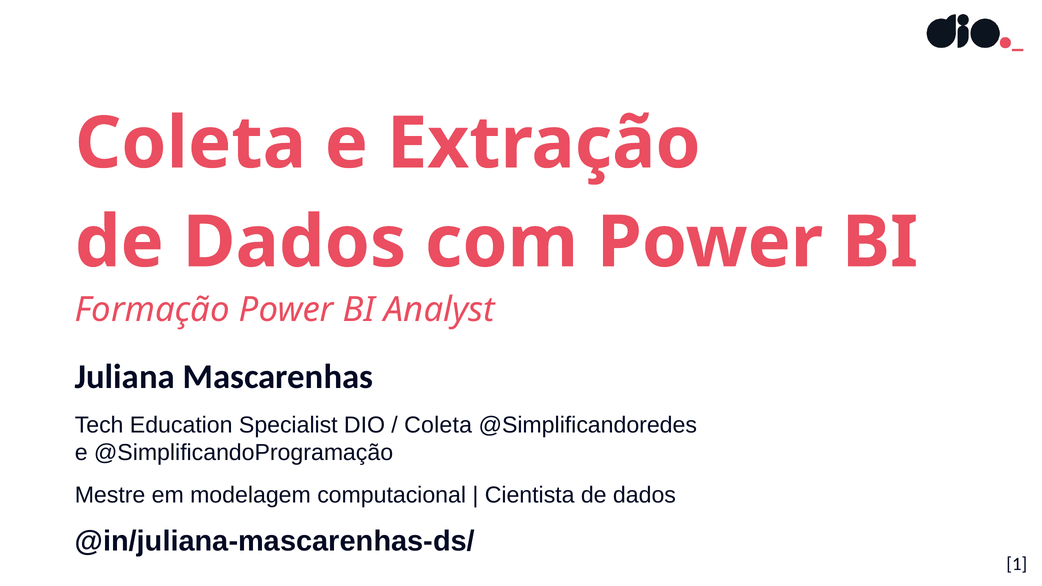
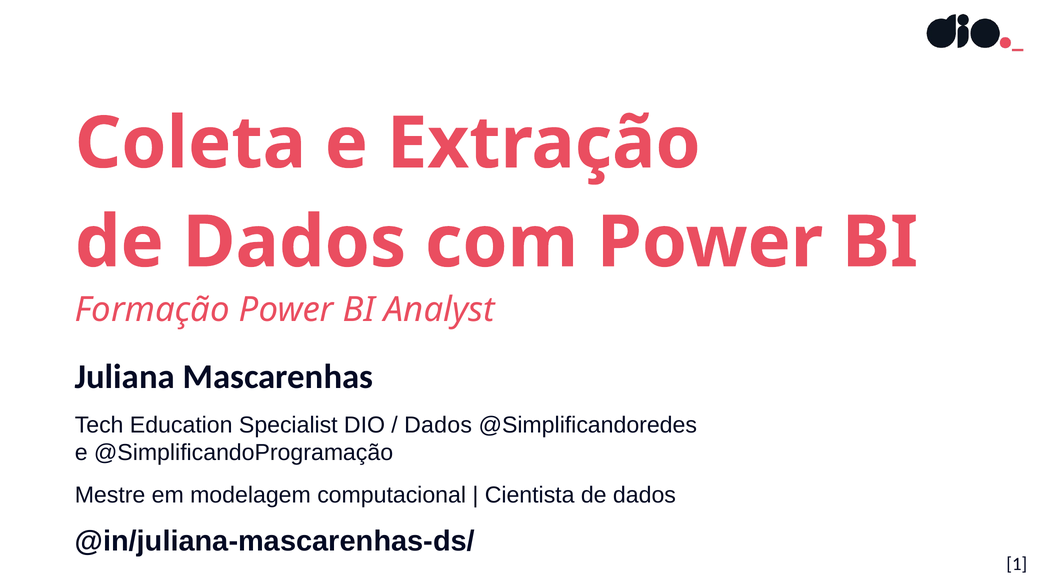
Coleta: Coleta -> Dados (438, 425)
